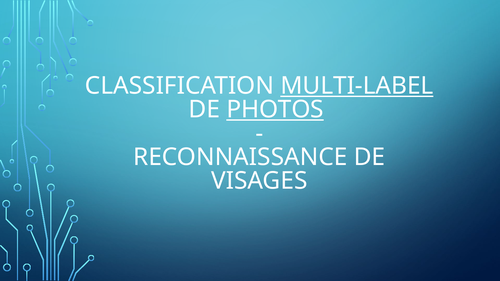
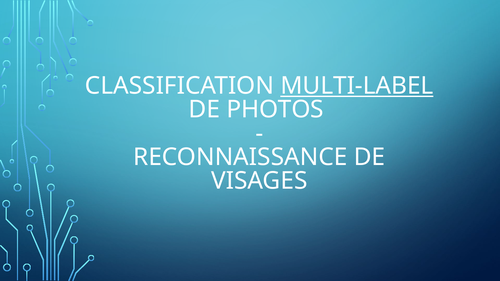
PHOTOS underline: present -> none (275, 110)
